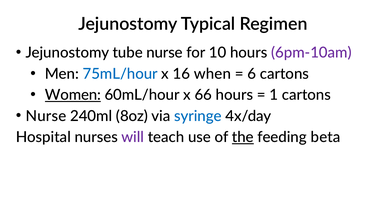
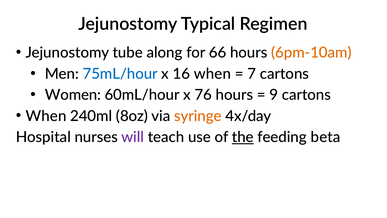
tube nurse: nurse -> along (165, 53)
10: 10 -> 66 (218, 53)
6pm-10am colour: purple -> orange (311, 53)
6: 6 -> 7 (252, 74)
Women underline: present -> none (73, 95)
66: 66 -> 76 (203, 95)
1: 1 -> 9 (274, 95)
Nurse: Nurse -> When (46, 116)
syringe colour: blue -> orange (198, 116)
